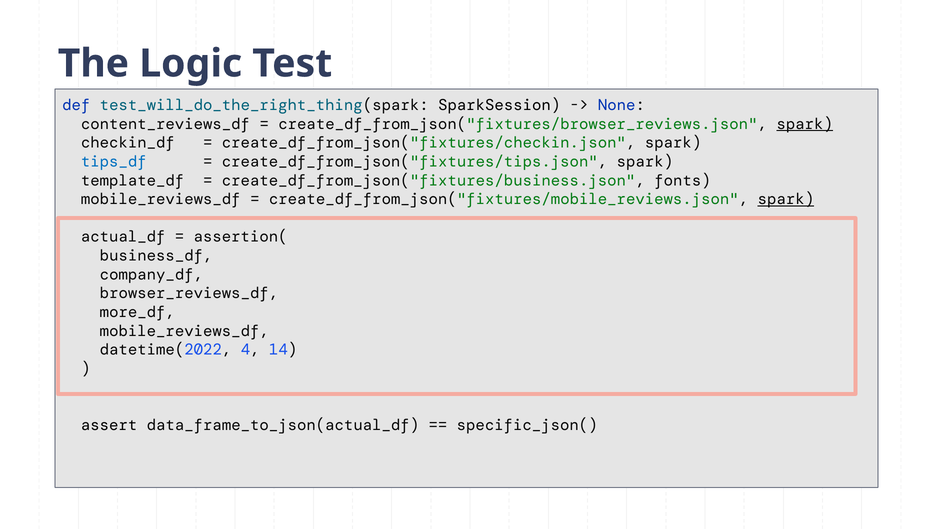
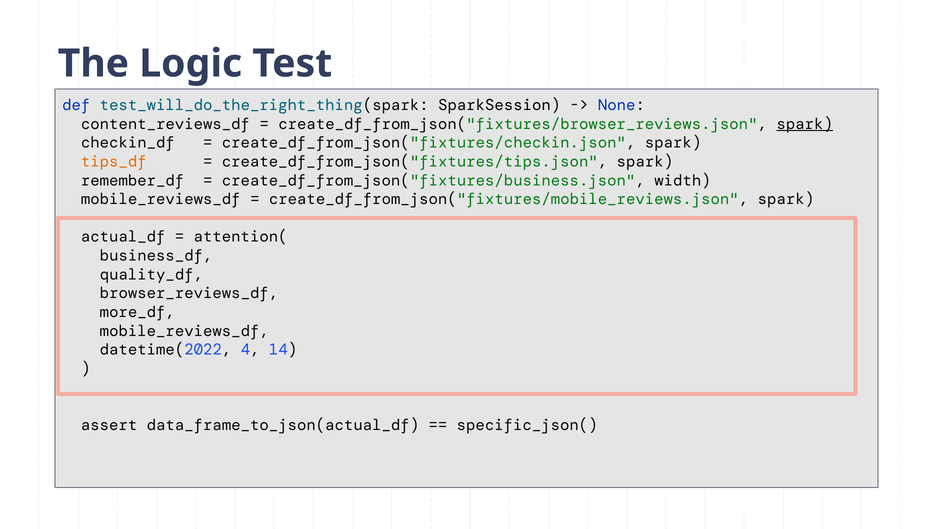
tips_df colour: blue -> orange (114, 162)
template_df: template_df -> remember_df (133, 180)
fonts: fonts -> width (683, 180)
spark underline: present -> none (786, 199)
assertion(: assertion( -> attention( (241, 237)
company_df: company_df -> quality_df (151, 274)
